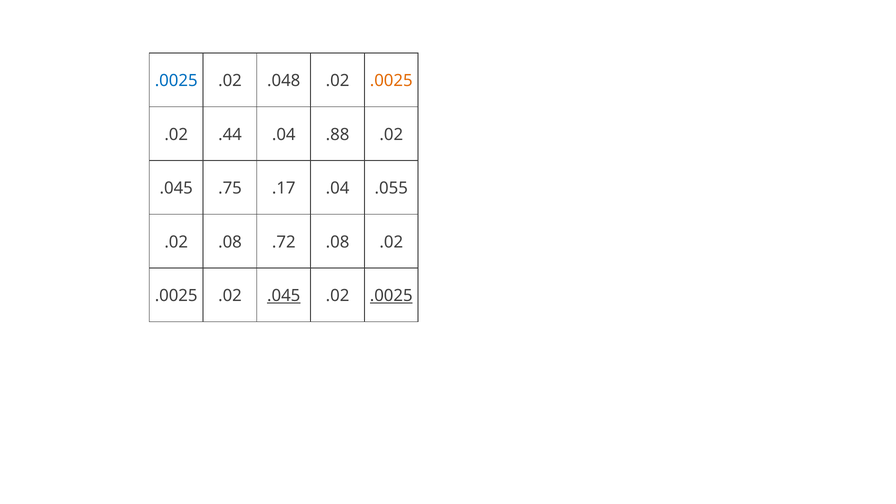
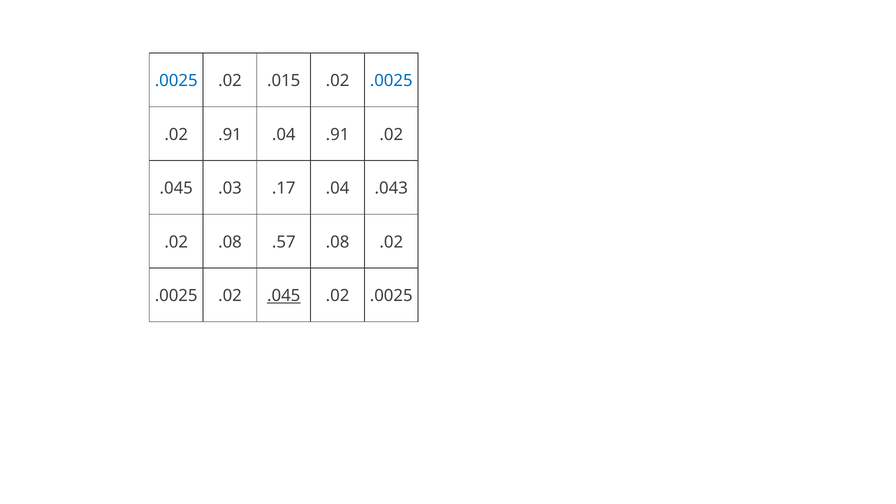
.048: .048 -> .015 (284, 81)
.0025 colour: orange -> blue (391, 81)
.02 .44: .44 -> .91 (230, 134)
.04 .88: .88 -> .91 (338, 134)
.75: .75 -> .03 (230, 188)
.055: .055 -> .043 (391, 188)
.72: .72 -> .57 (284, 242)
.0025 underline: present -> none (391, 296)
